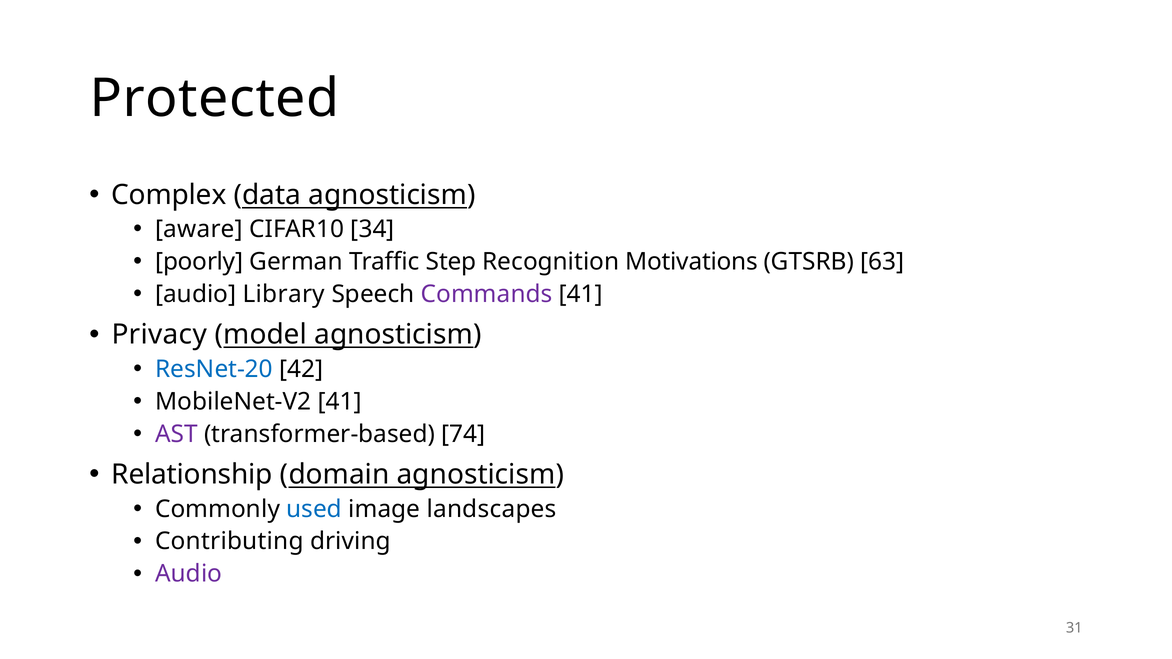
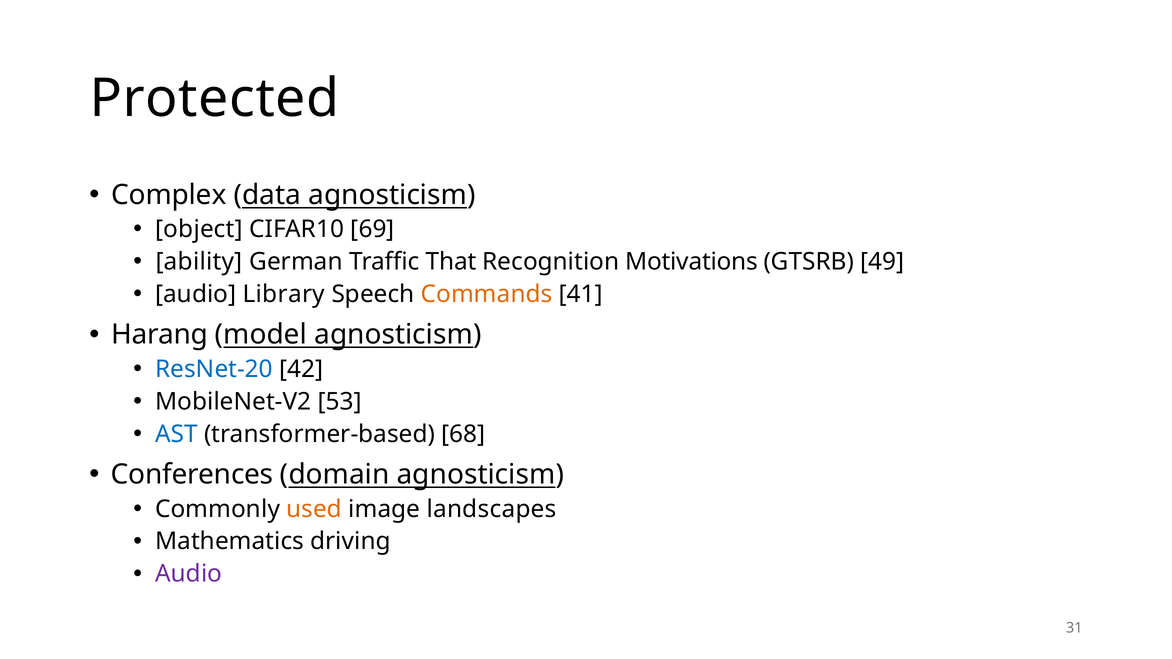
aware: aware -> object (199, 229)
34: 34 -> 69 (373, 229)
poorly: poorly -> ability (199, 262)
Step: Step -> That (451, 262)
63: 63 -> 49 (882, 262)
Commands colour: purple -> orange (487, 294)
Privacy: Privacy -> Harang (160, 335)
MobileNet-V2 41: 41 -> 53 (340, 402)
AST colour: purple -> blue (177, 434)
74: 74 -> 68 (463, 434)
Relationship: Relationship -> Conferences (192, 475)
used colour: blue -> orange (314, 509)
Contributing: Contributing -> Mathematics (230, 542)
